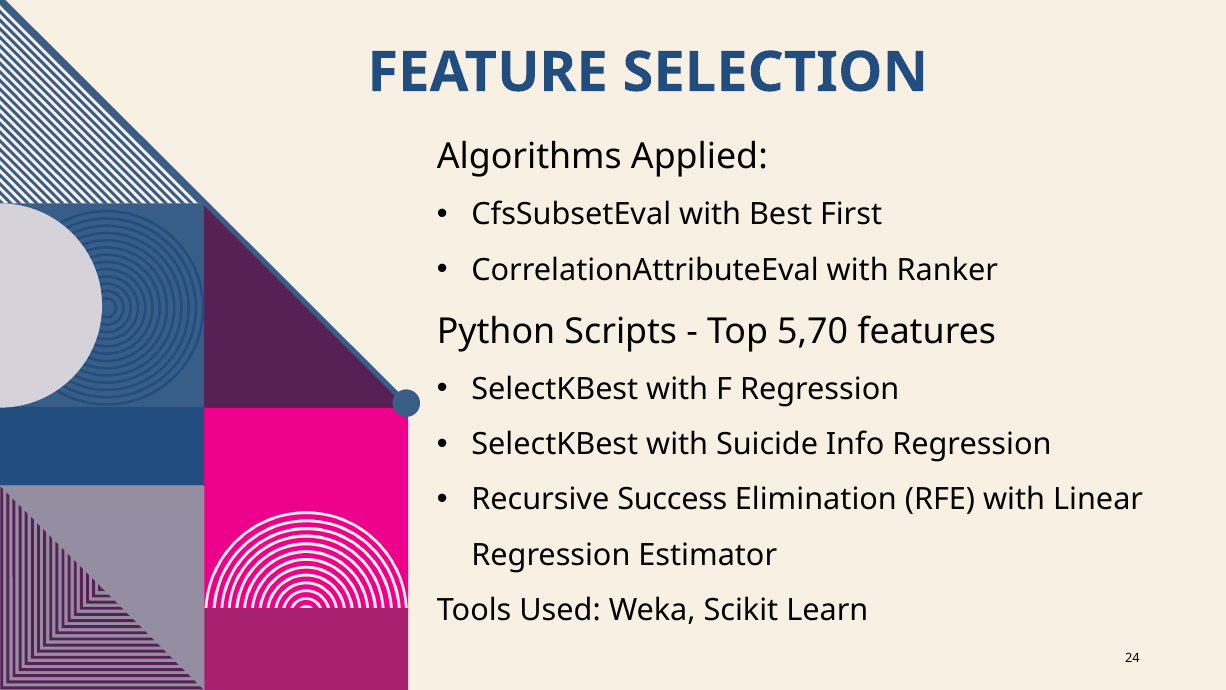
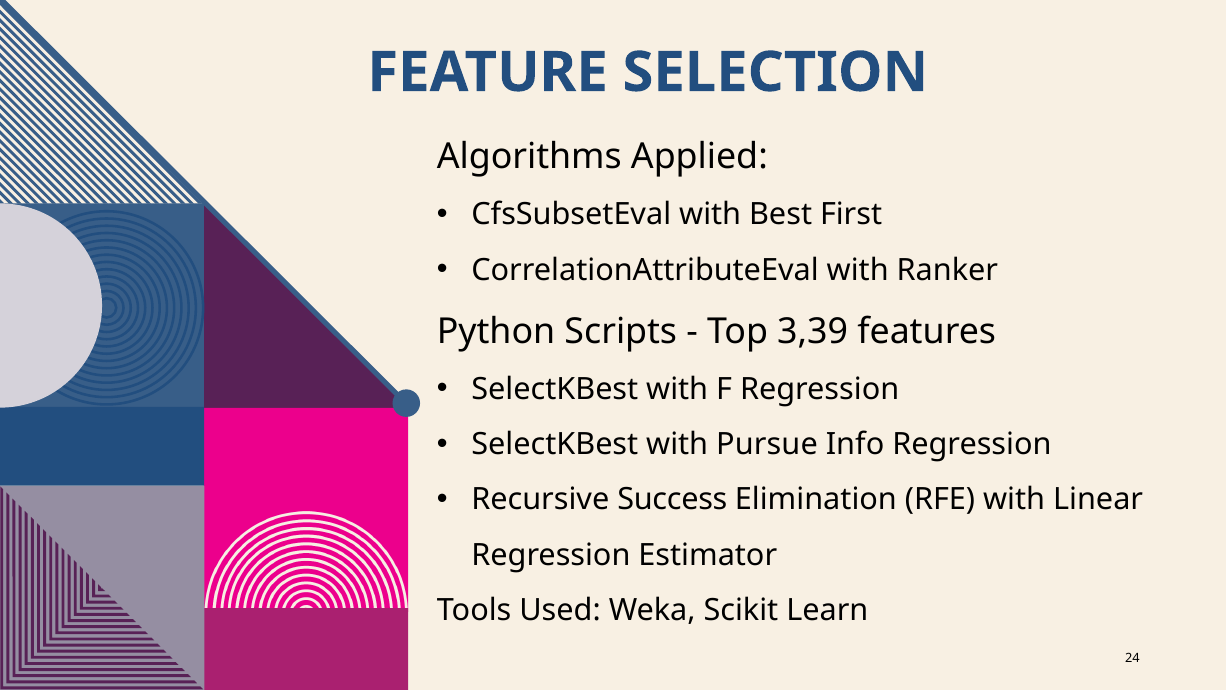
5,70: 5,70 -> 3,39 (813, 331)
Suicide: Suicide -> Pursue (767, 444)
